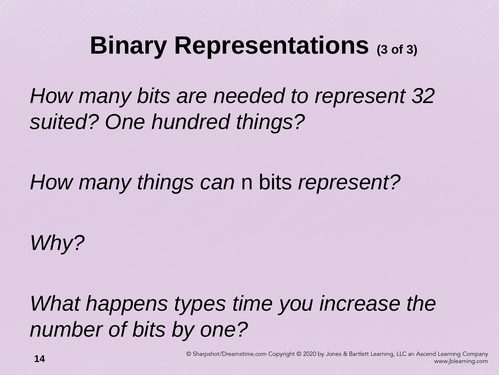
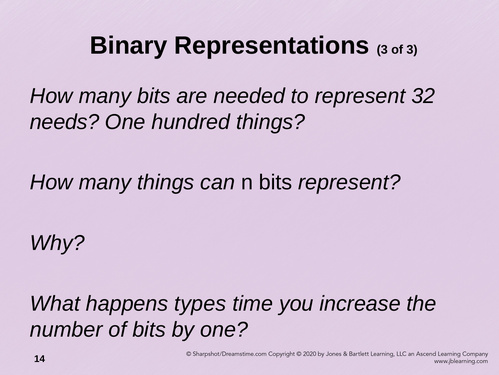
suited: suited -> needs (65, 122)
